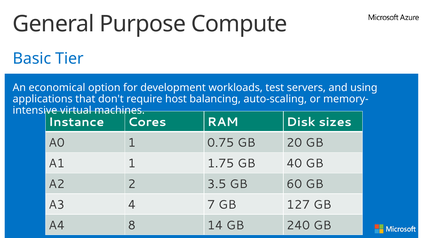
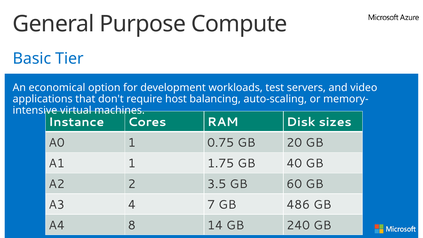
using: using -> video (364, 88)
127: 127 -> 486 (298, 205)
